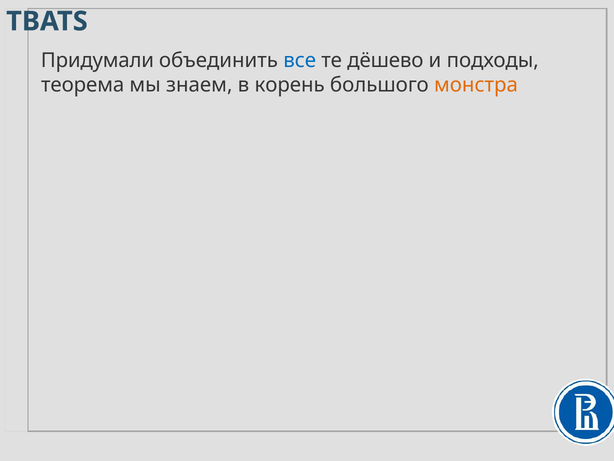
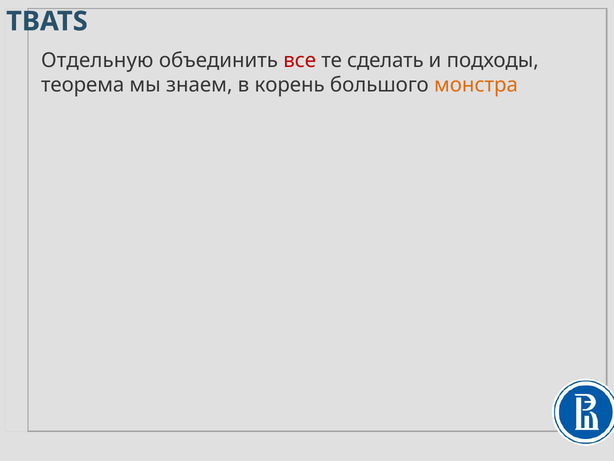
Придумали: Придумали -> Отдельную (97, 60)
все colour: blue -> red (300, 60)
дёшево: дёшево -> сделать (385, 60)
